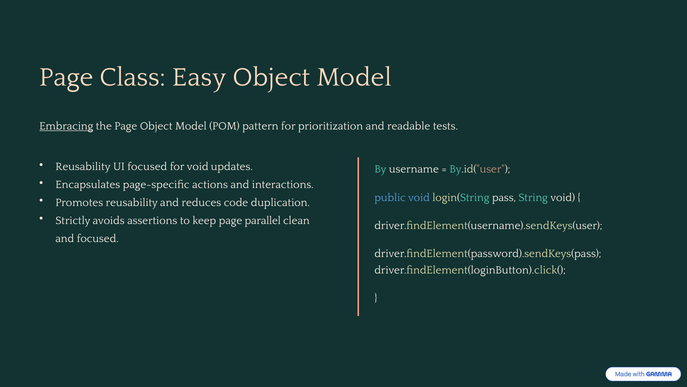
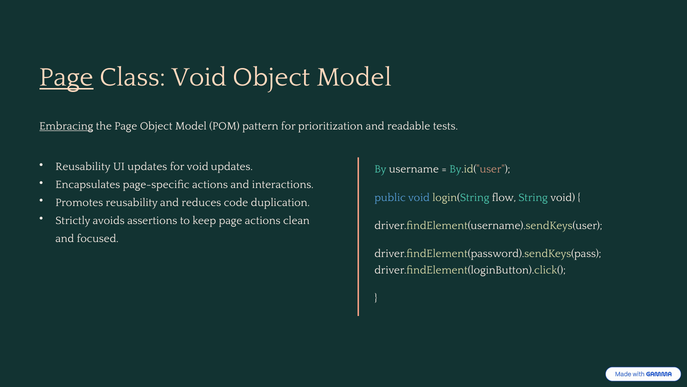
Page underline: none -> present (66, 77)
Class Easy: Easy -> Void (199, 77)
UI focused: focused -> updates (147, 167)
pass: pass -> flow (504, 197)
page parallel: parallel -> actions (263, 220)
